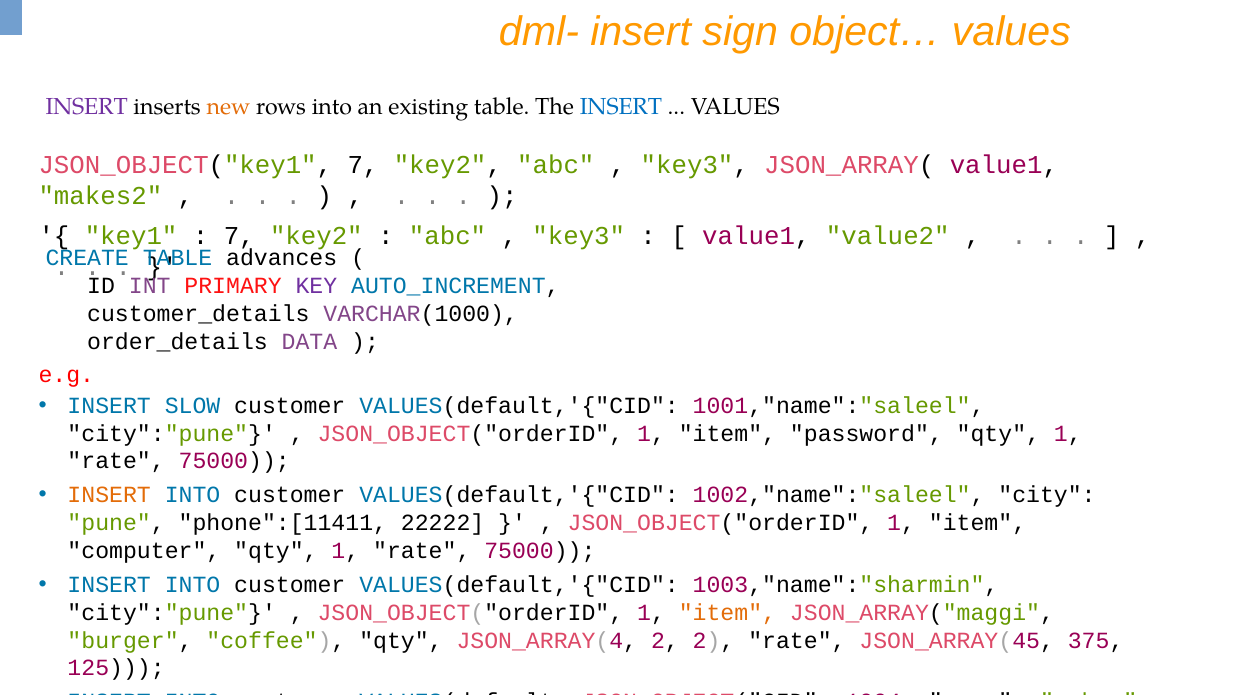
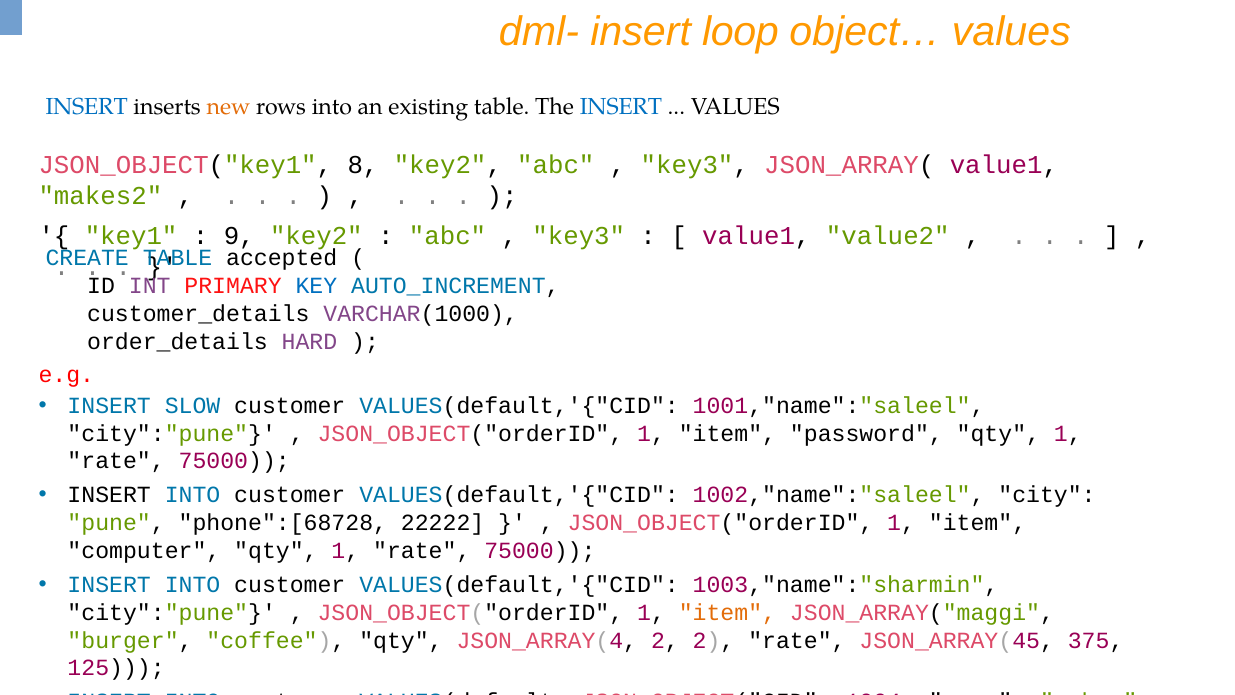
sign: sign -> loop (740, 32)
INSERT colour: purple -> blue (87, 107)
JSON_OBJECT("key1 7: 7 -> 8 (363, 165)
7: 7 -> 9 (239, 236)
advances: advances -> accepted (282, 258)
KEY colour: purple -> blue (316, 286)
DATA: DATA -> HARD (309, 341)
INSERT colour: orange -> black (109, 495)
phone":[11411: phone":[11411 -> phone":[68728 (283, 523)
